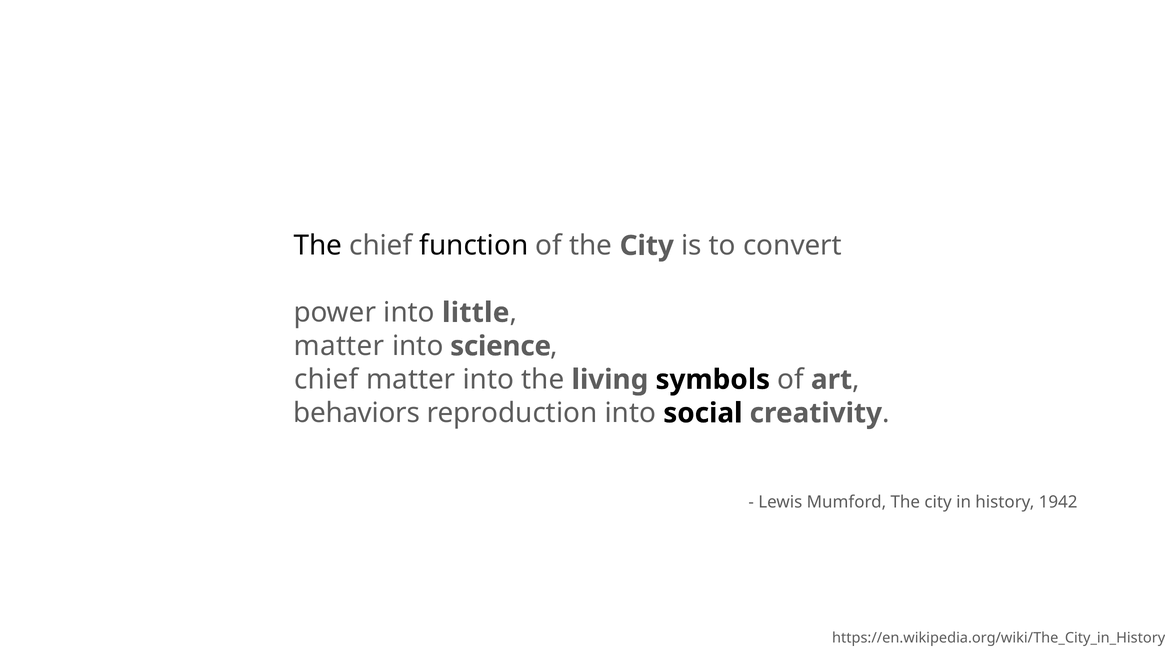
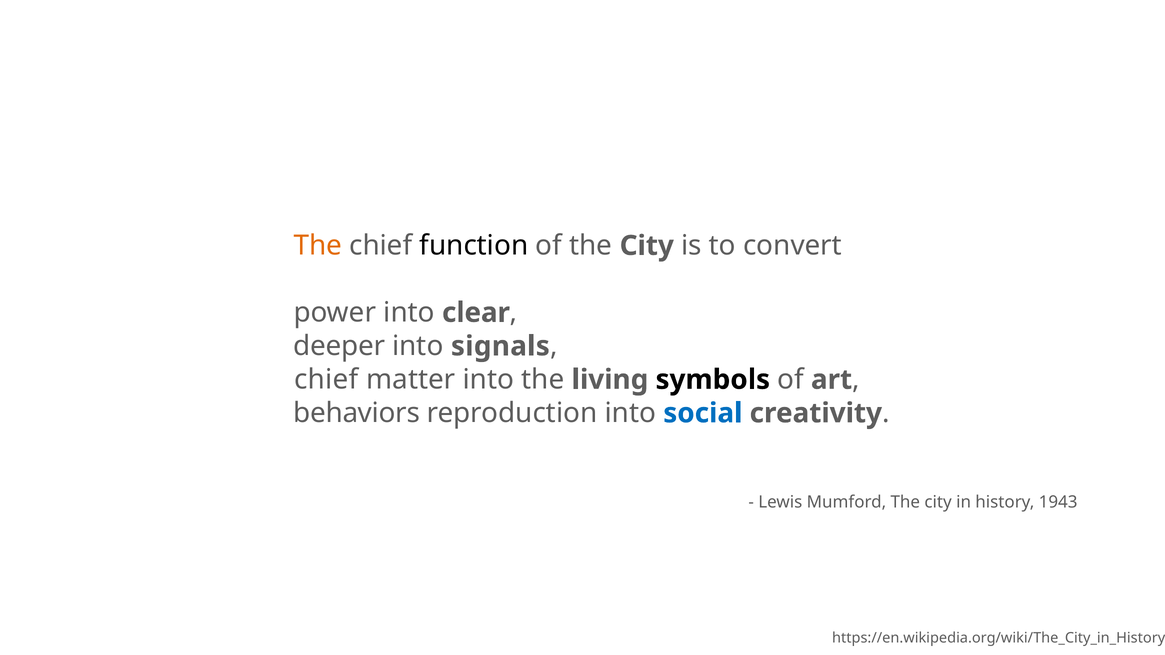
The colour: black -> orange (318, 246)
little: little -> clear (476, 313)
matter: matter -> deeper (339, 346)
science: science -> signals (500, 346)
social colour: black -> blue (703, 413)
1942: 1942 -> 1943 (1058, 503)
